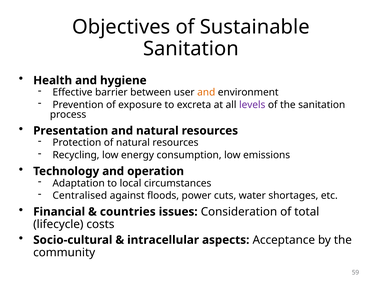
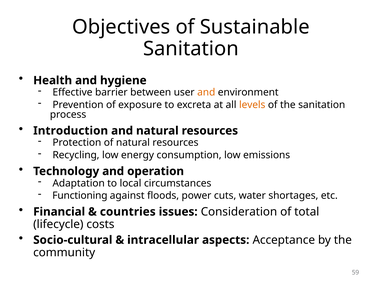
levels colour: purple -> orange (252, 105)
Presentation: Presentation -> Introduction (71, 131)
Centralised: Centralised -> Functioning (80, 196)
